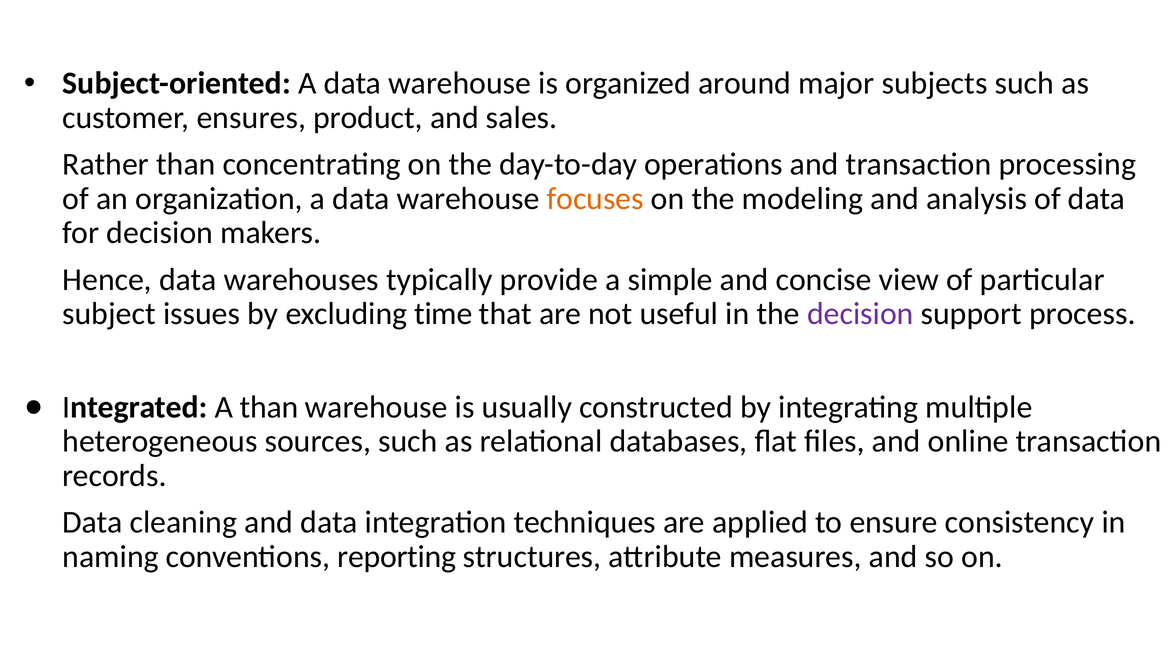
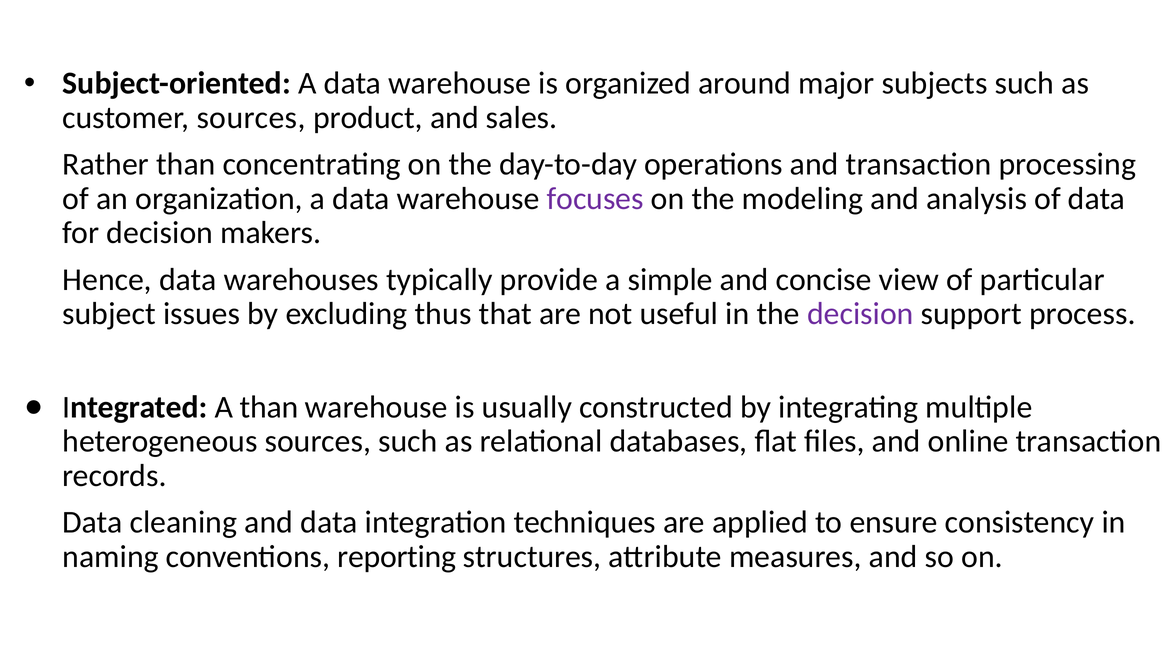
customer ensures: ensures -> sources (251, 118)
focuses colour: orange -> purple (595, 199)
time: time -> thus (443, 314)
